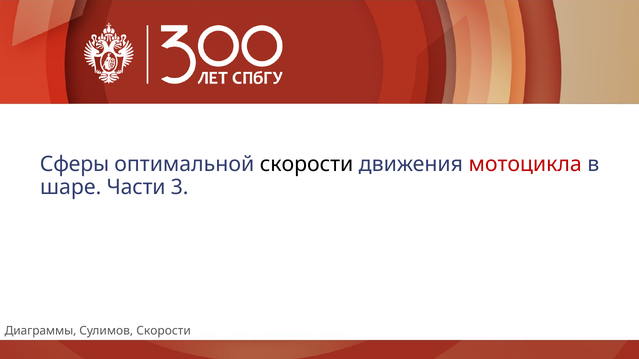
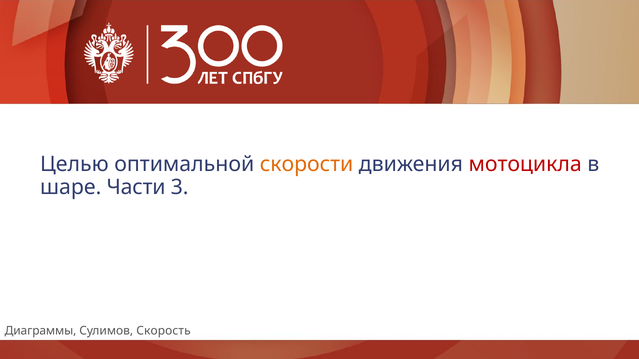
Сферы: Сферы -> Целью (74, 165)
скорости colour: black -> orange (307, 165)
Сулимов Скорости: Скорости -> Скорость (164, 331)
